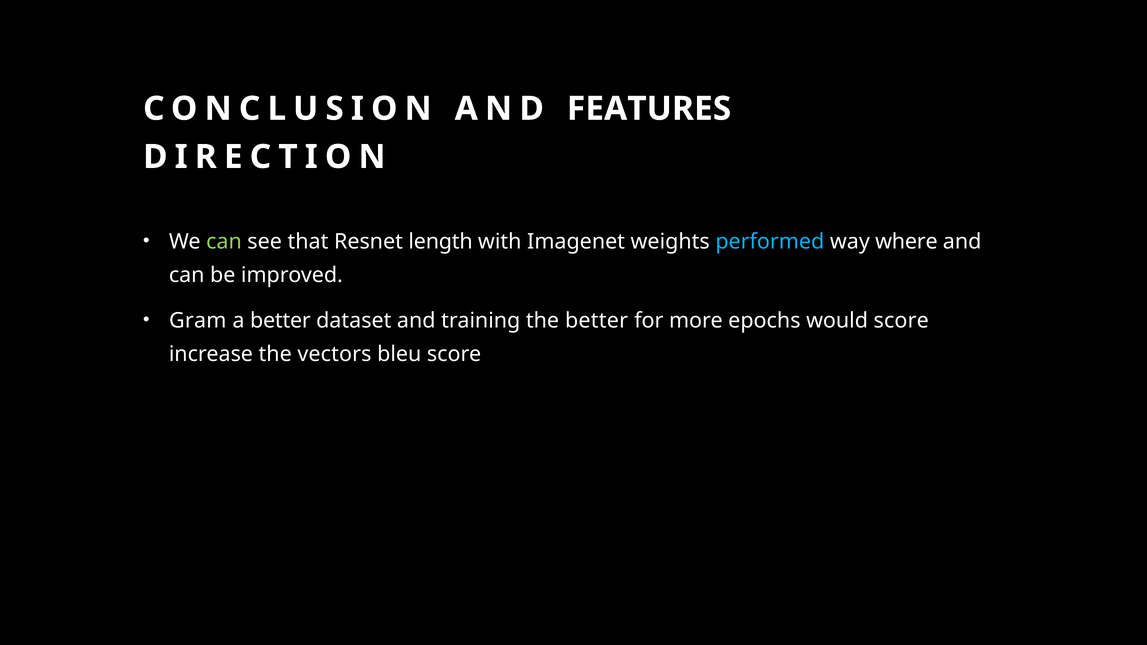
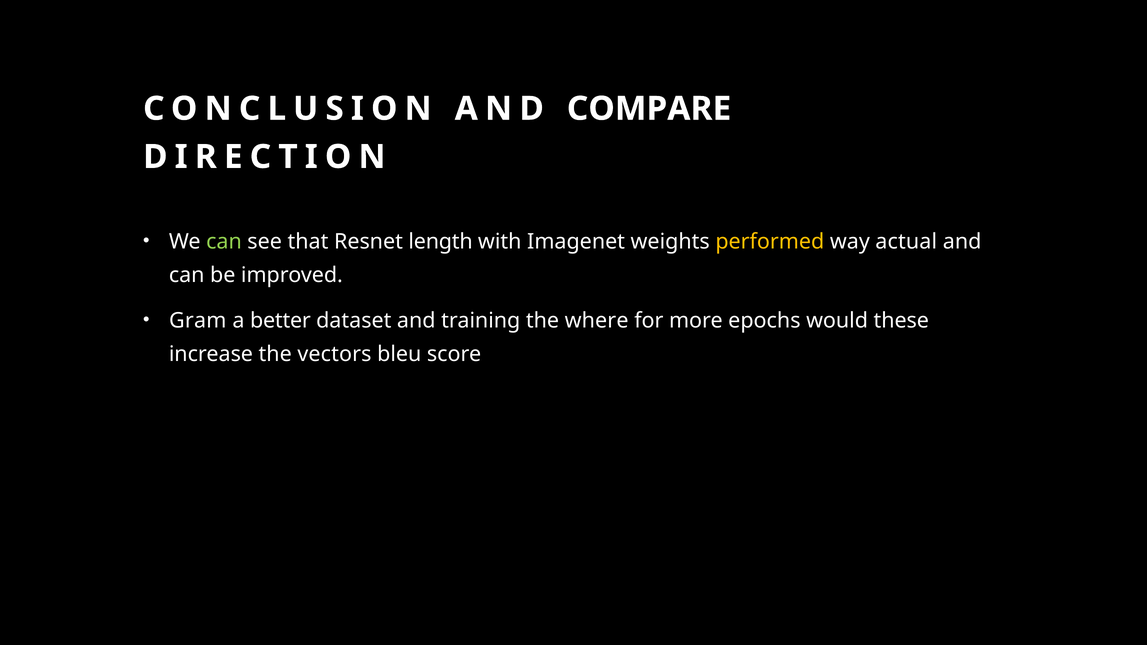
FEATURES: FEATURES -> COMPARE (649, 109)
performed colour: light blue -> yellow (770, 241)
where: where -> actual (906, 241)
the better: better -> where (597, 321)
would score: score -> these (901, 321)
